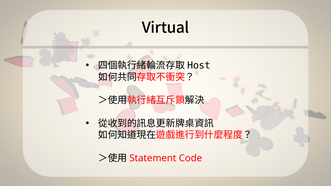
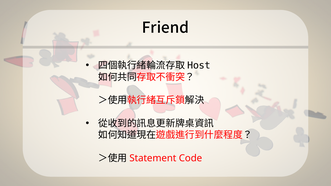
Virtual: Virtual -> Friend (165, 28)
